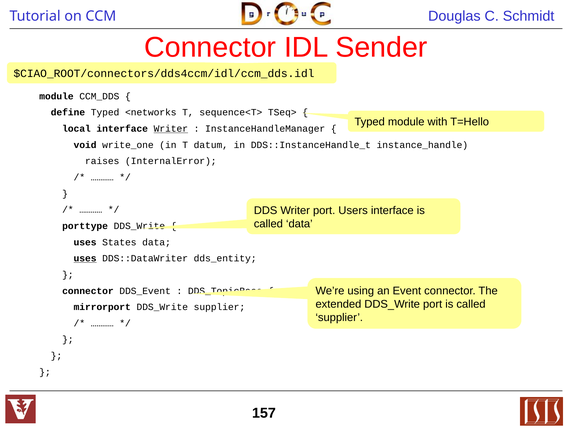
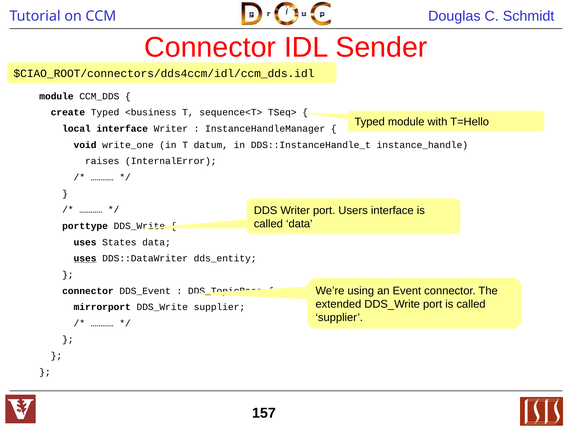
define: define -> create (68, 113)
<networks: <networks -> <business (151, 113)
Writer underline: present -> none (171, 129)
